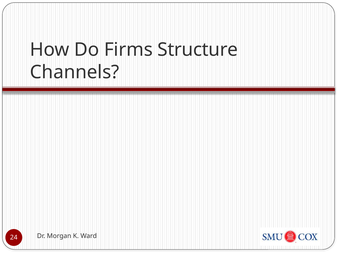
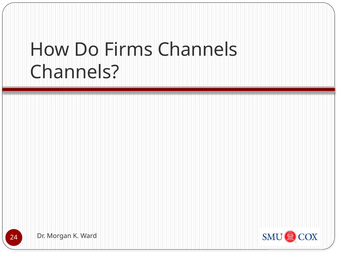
Firms Structure: Structure -> Channels (198, 50)
